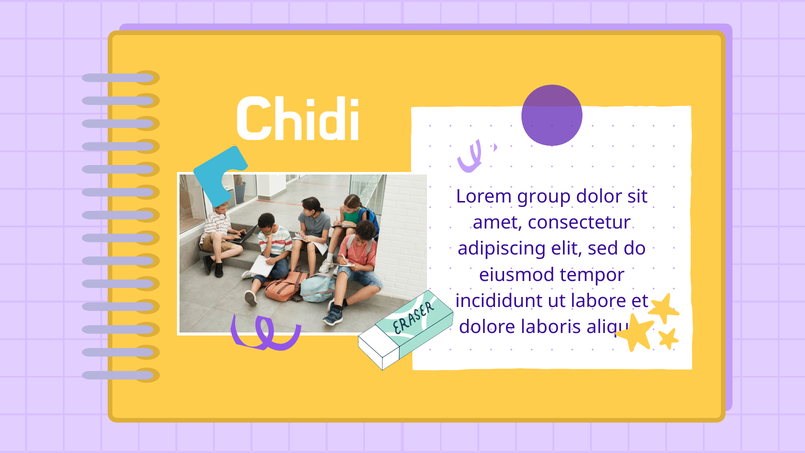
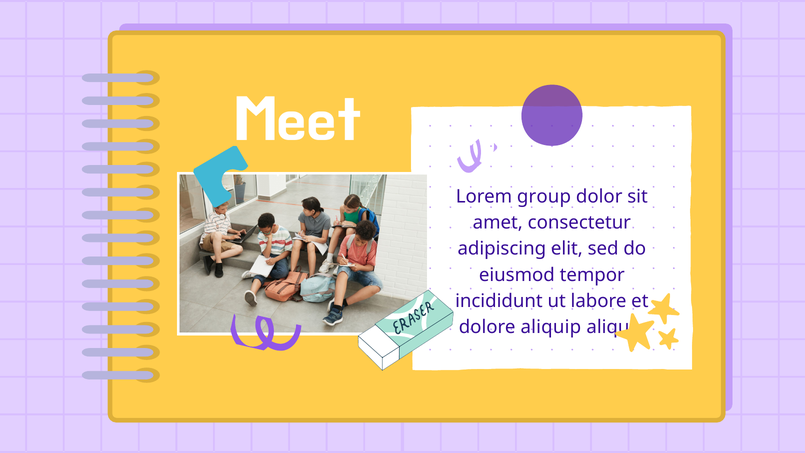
Chidi: Chidi -> Meet (298, 117)
laboris: laboris -> aliquip (551, 327)
